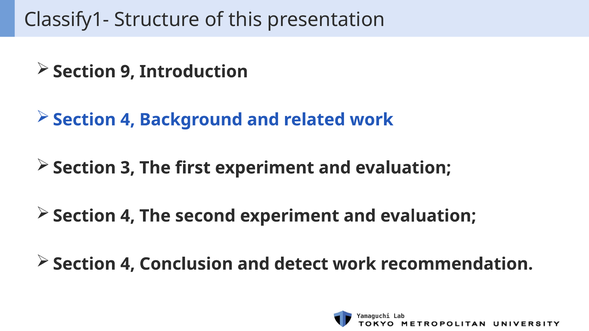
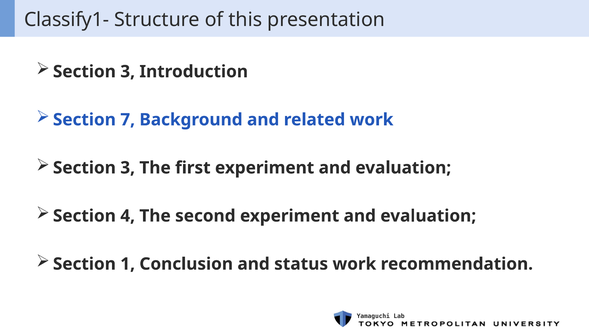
9: 9 -> 3 (128, 72)
4: 4 -> 7 (128, 120)
4: 4 -> 1 (128, 264)
detect: detect -> status (301, 264)
